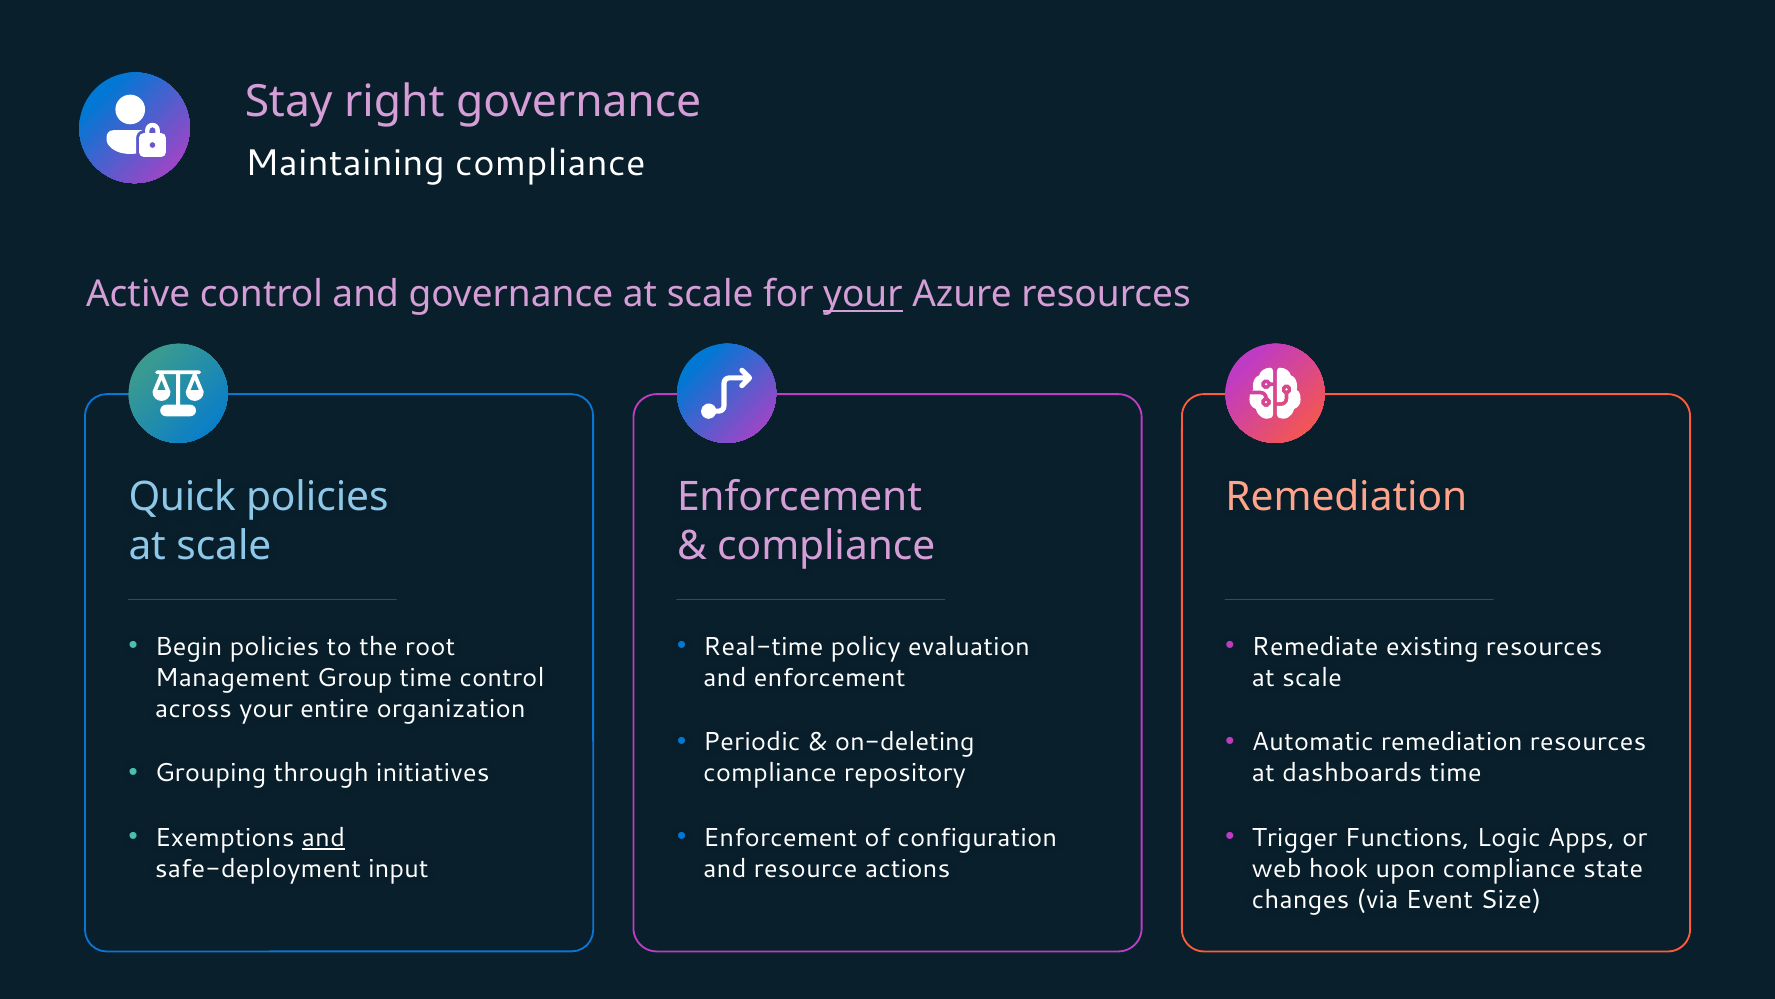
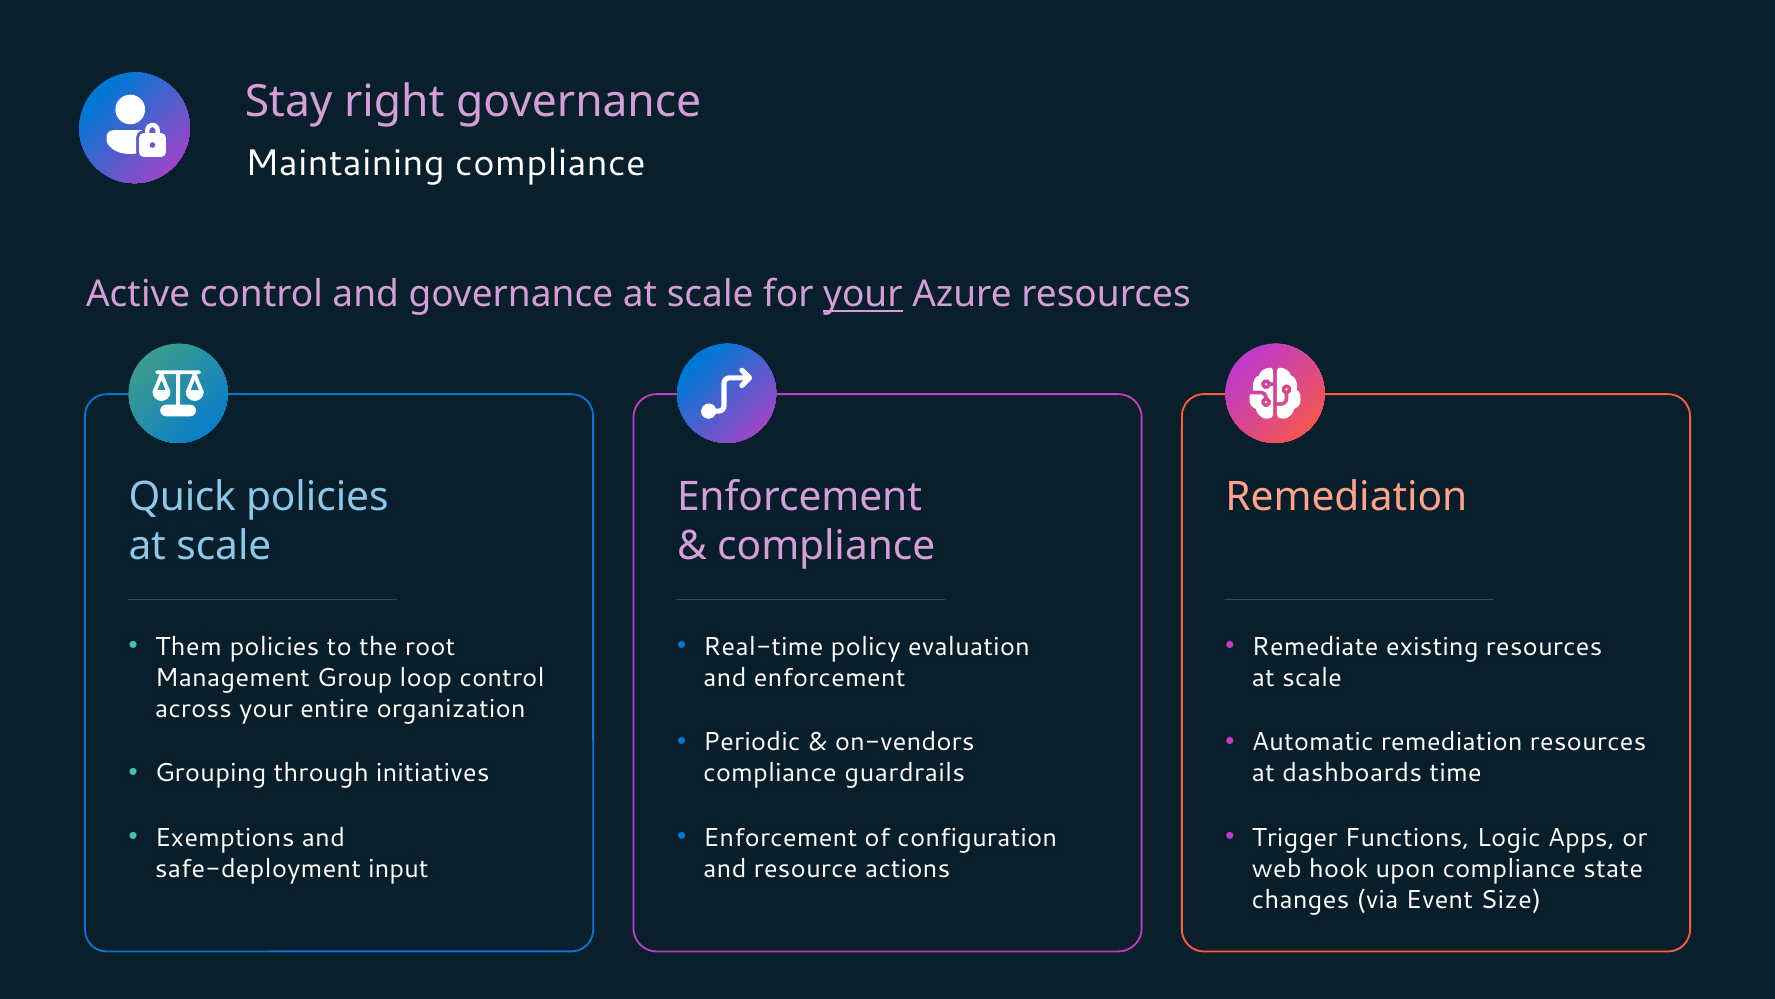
Begin: Begin -> Them (188, 646)
Group time: time -> loop (426, 677)
on-deleting: on-deleting -> on-vendors (905, 742)
repository: repository -> guardrails (905, 773)
and underline: present -> none (323, 837)
